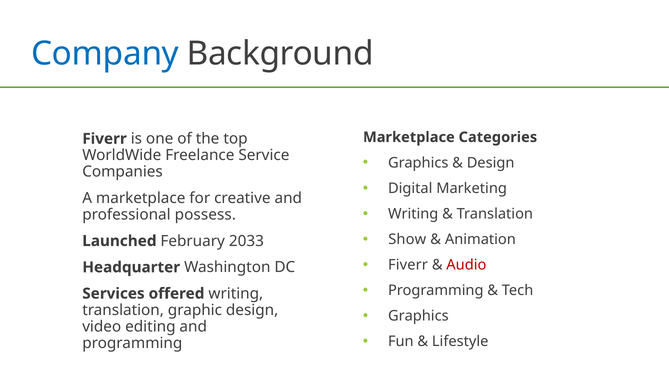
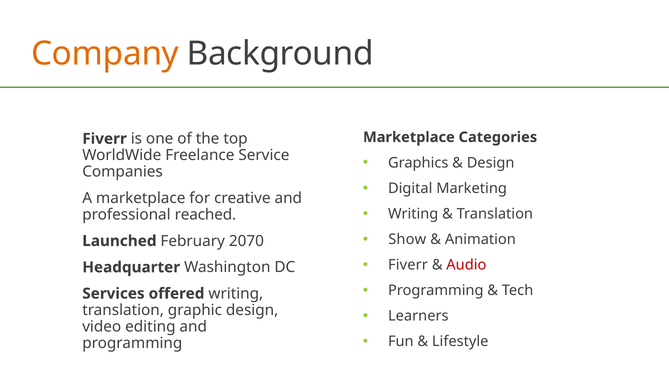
Company colour: blue -> orange (105, 54)
possess: possess -> reached (205, 215)
2033: 2033 -> 2070 (246, 241)
Graphics: Graphics -> Learners (418, 316)
